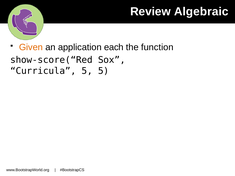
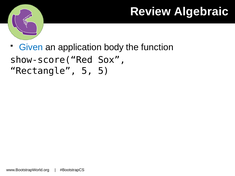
Given colour: orange -> blue (31, 47)
each: each -> body (114, 47)
Curricula: Curricula -> Rectangle (43, 71)
